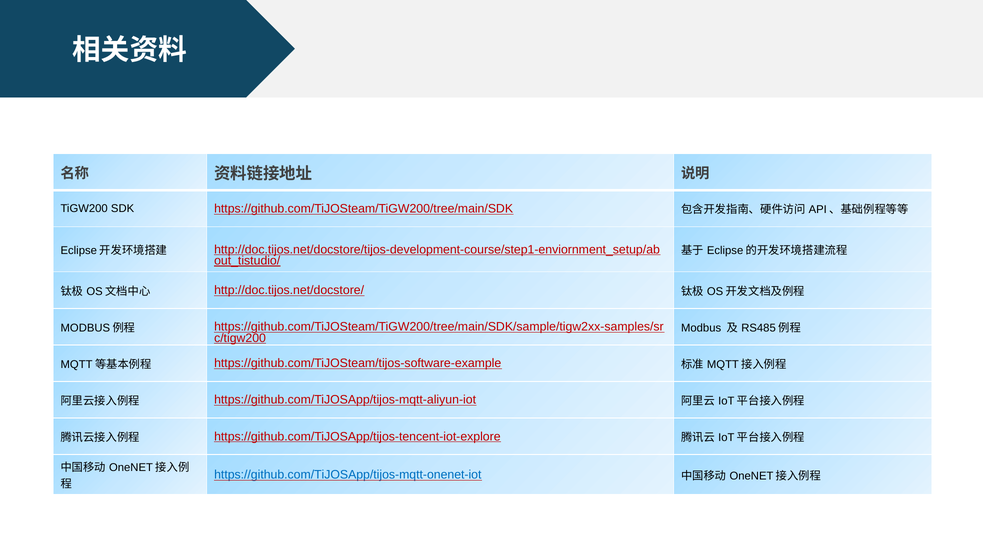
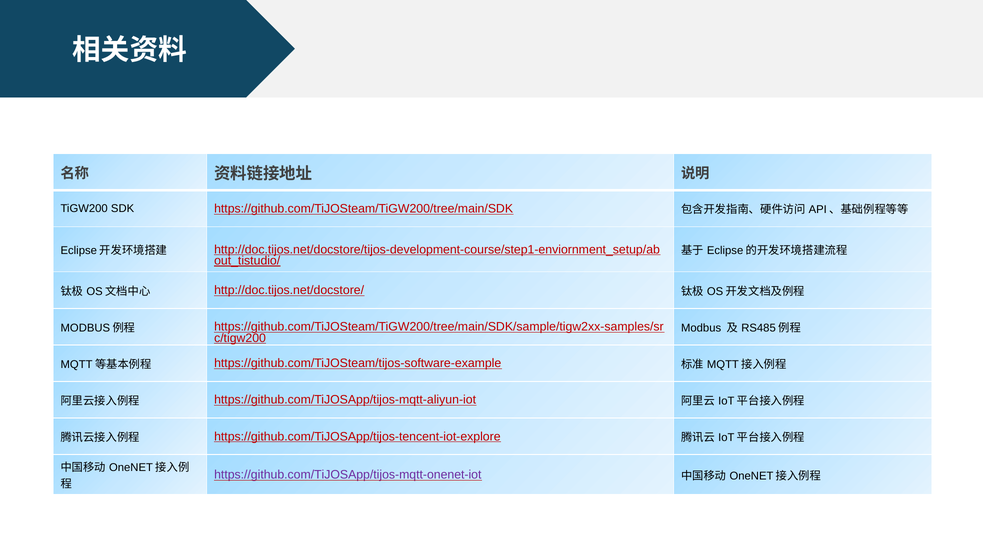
https://github.com/TiJOSApp/tijos-mqtt-onenet-iot colour: blue -> purple (348, 475)
